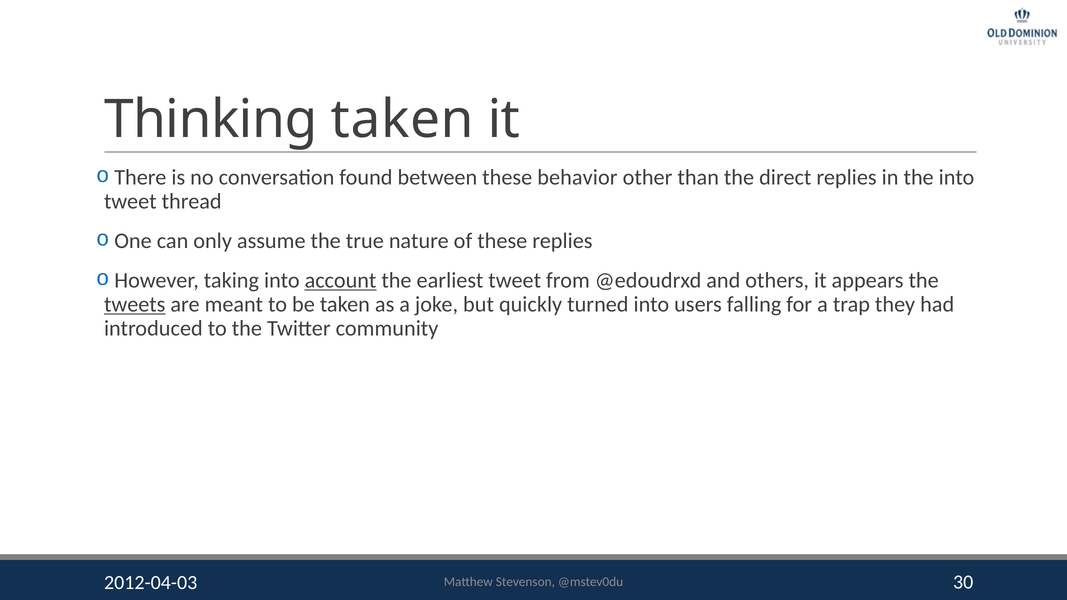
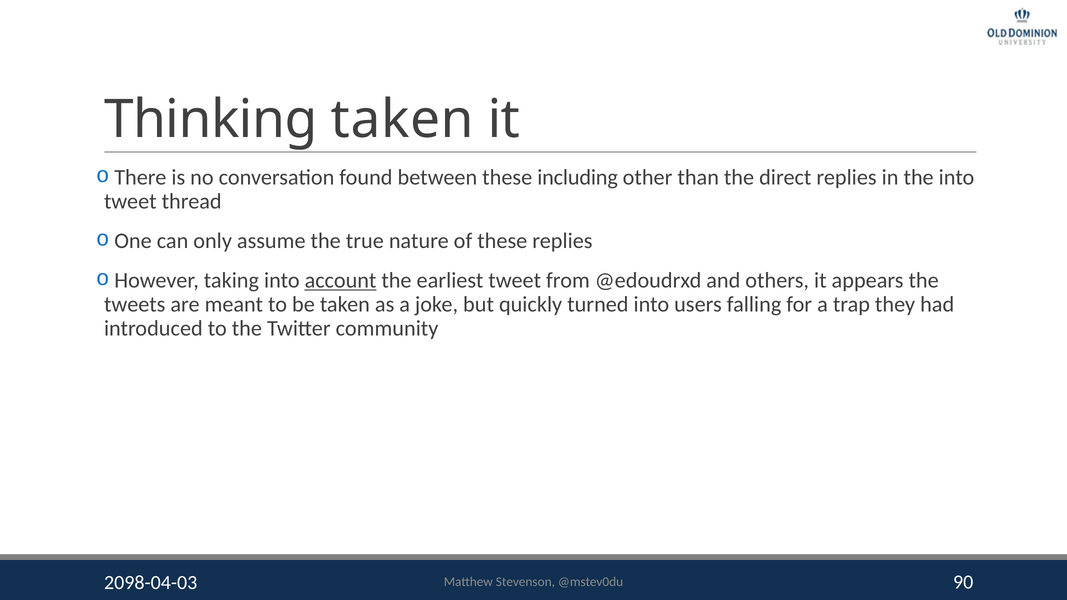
behavior: behavior -> including (578, 177)
tweets underline: present -> none (135, 305)
2012-04-03: 2012-04-03 -> 2098-04-03 (151, 583)
30: 30 -> 90 (963, 582)
